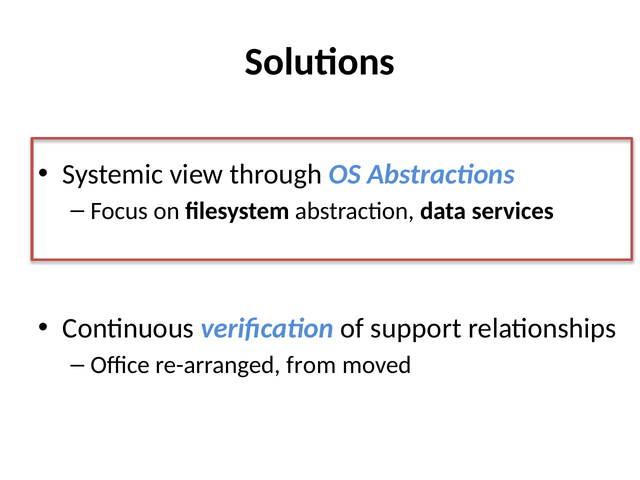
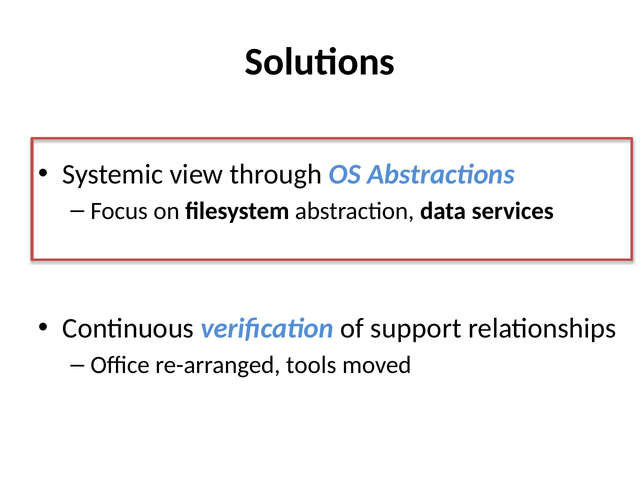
from: from -> tools (311, 365)
